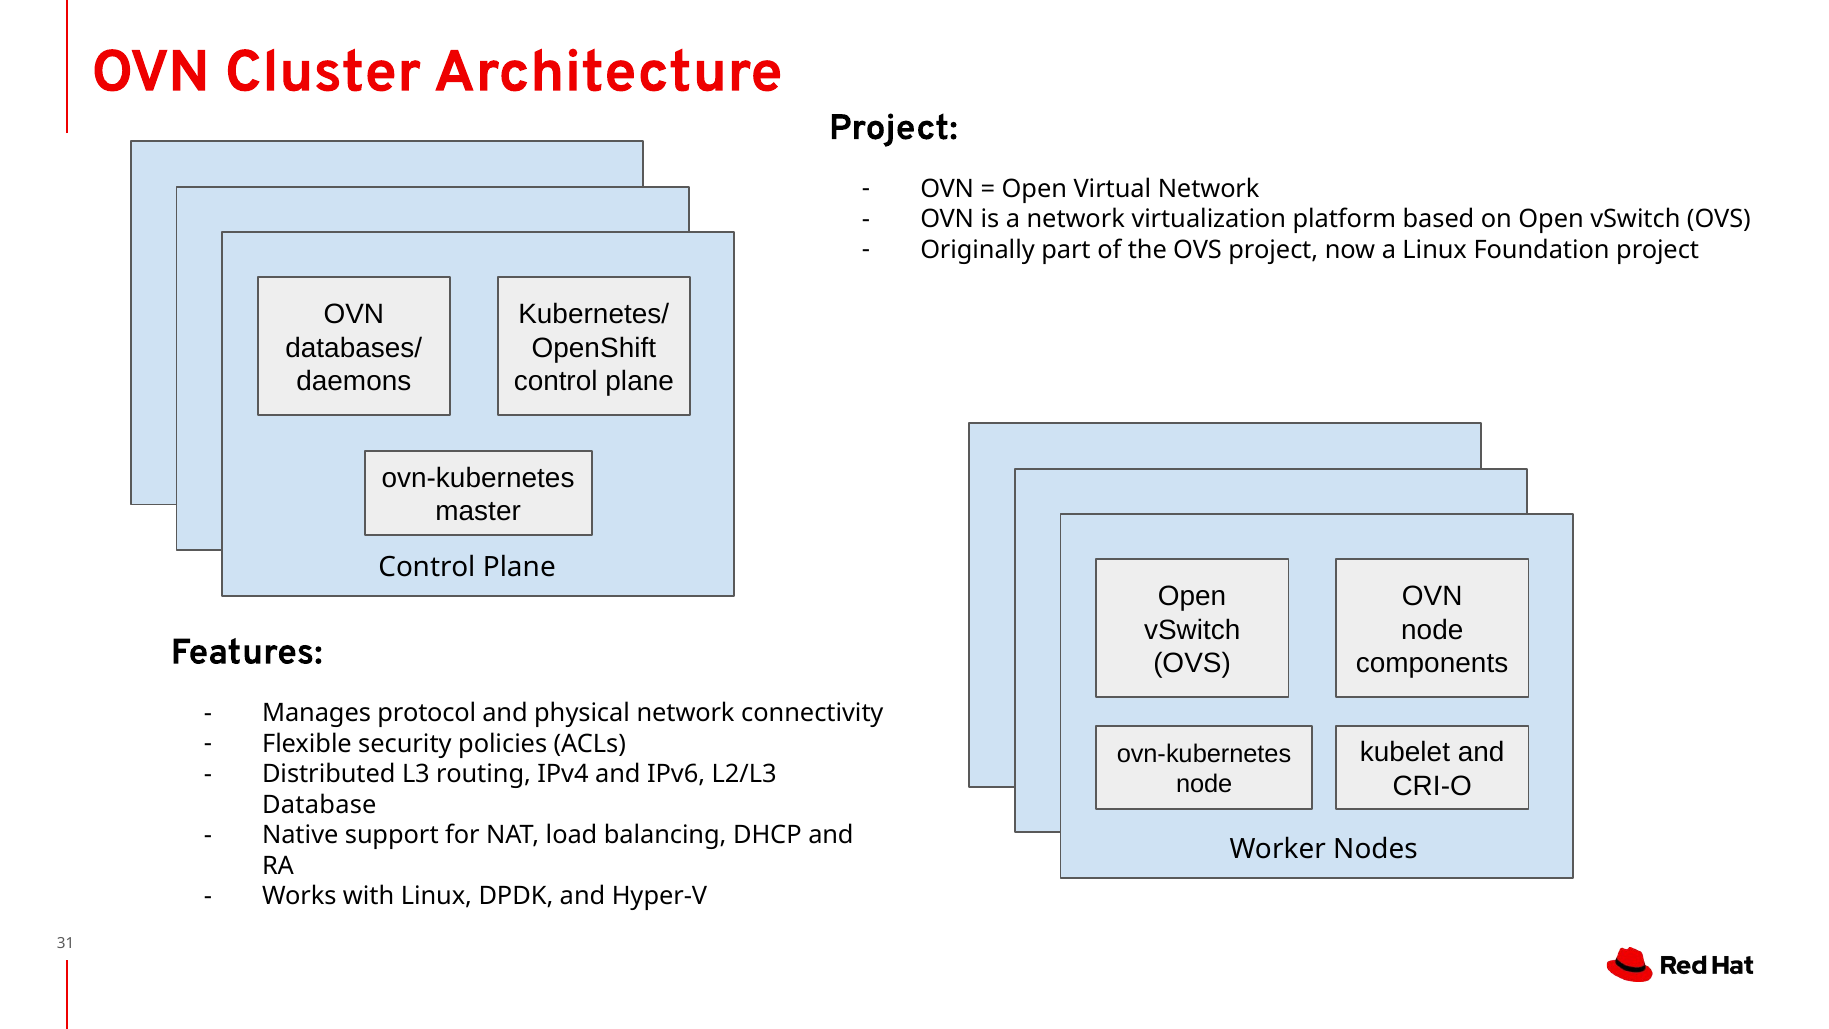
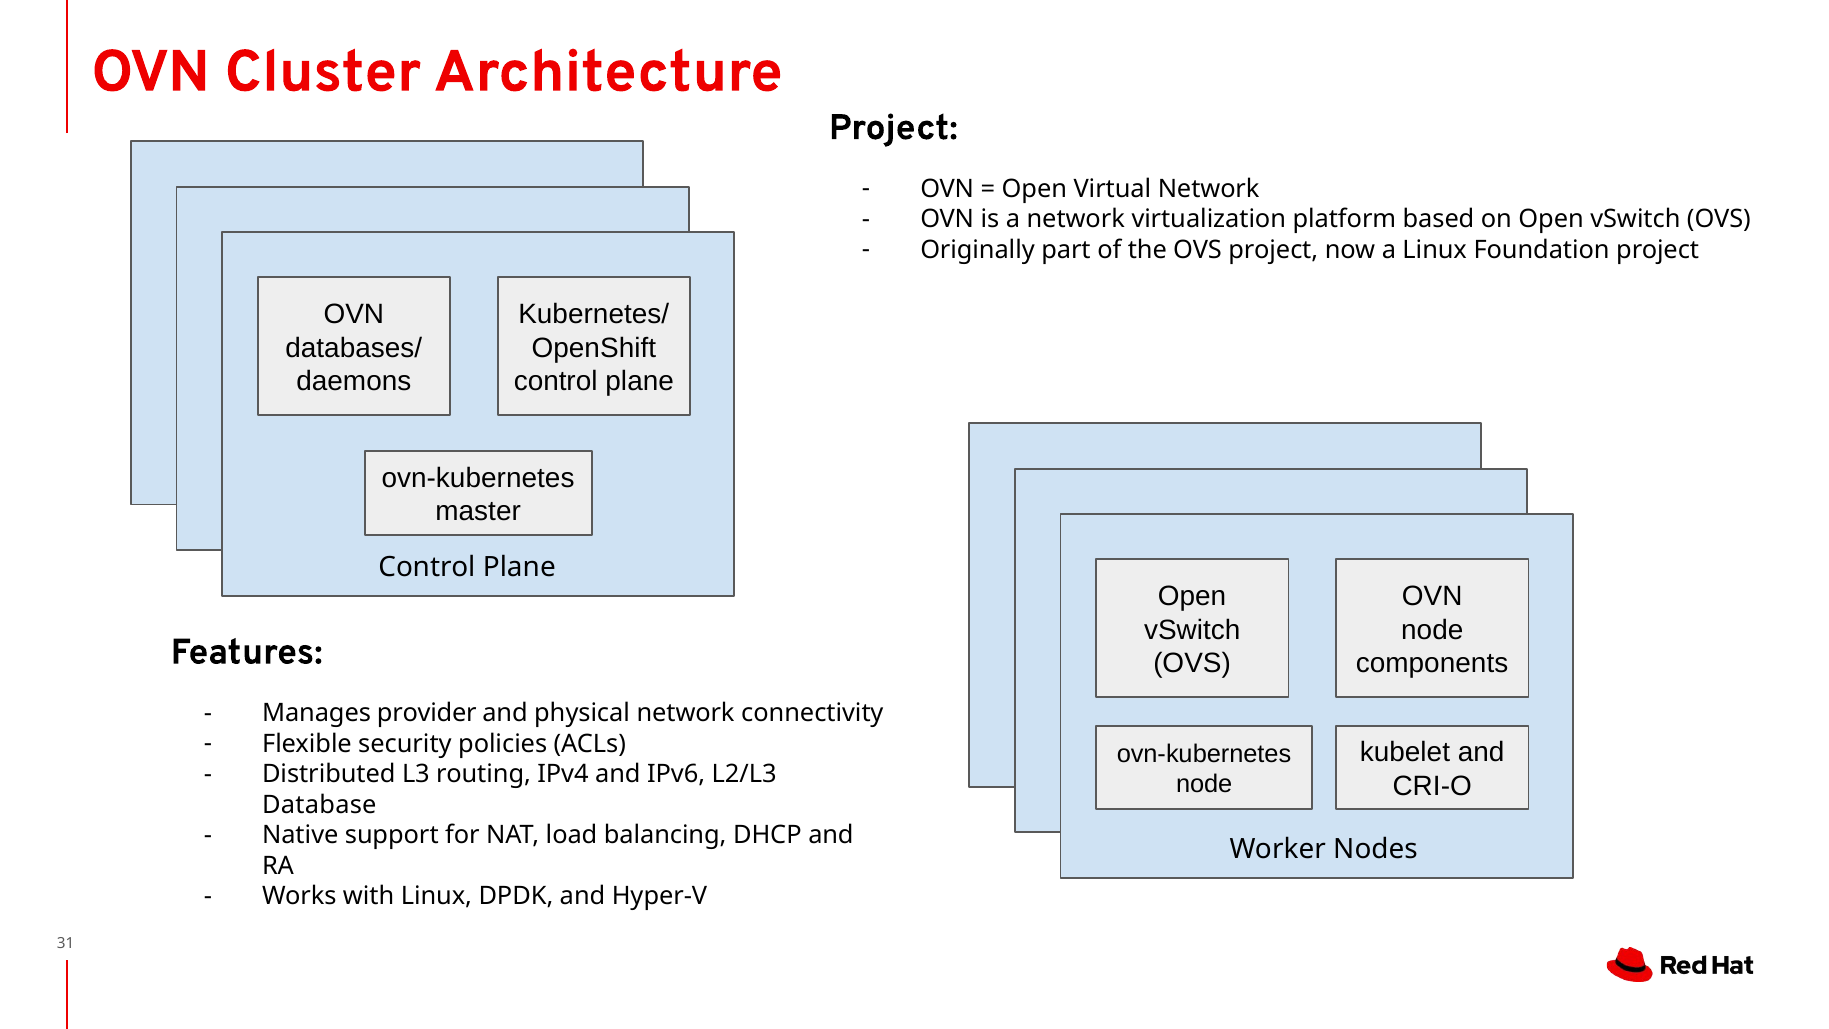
protocol: protocol -> provider (427, 713)
